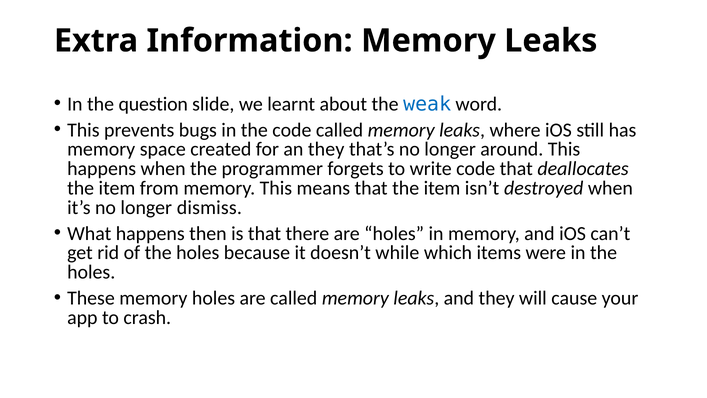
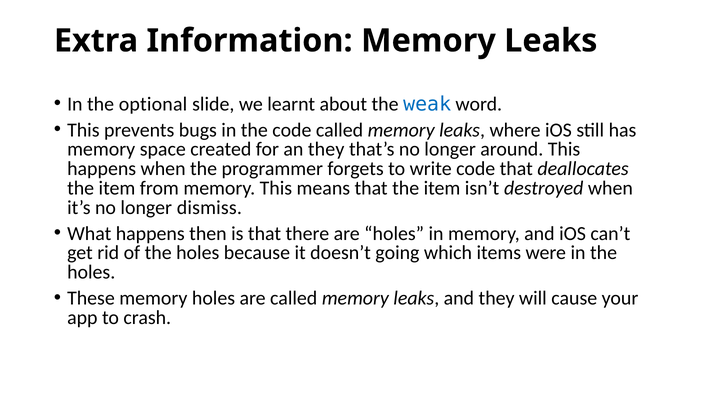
question: question -> optional (153, 104)
while: while -> going (397, 253)
